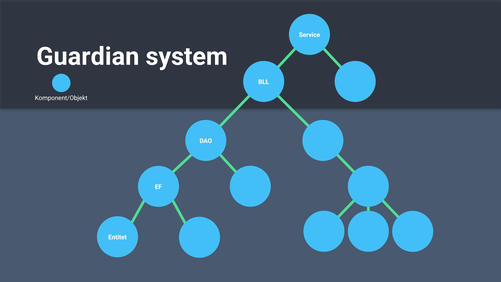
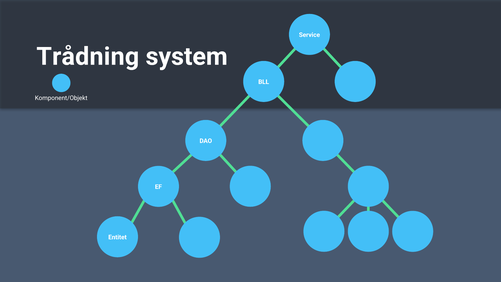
Guardian: Guardian -> Trådning (88, 57)
